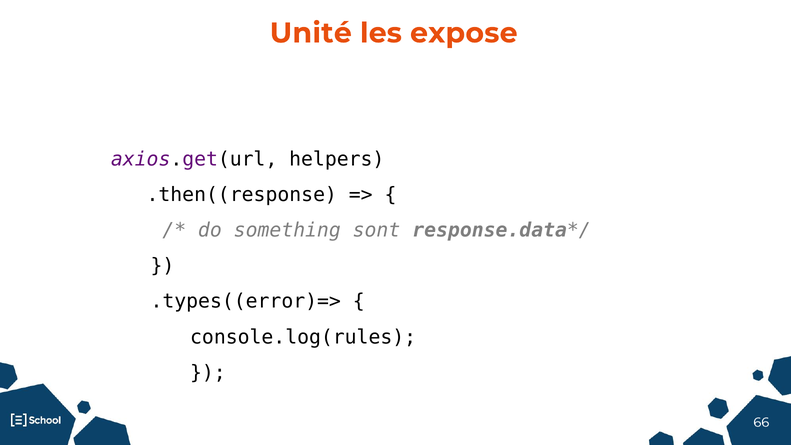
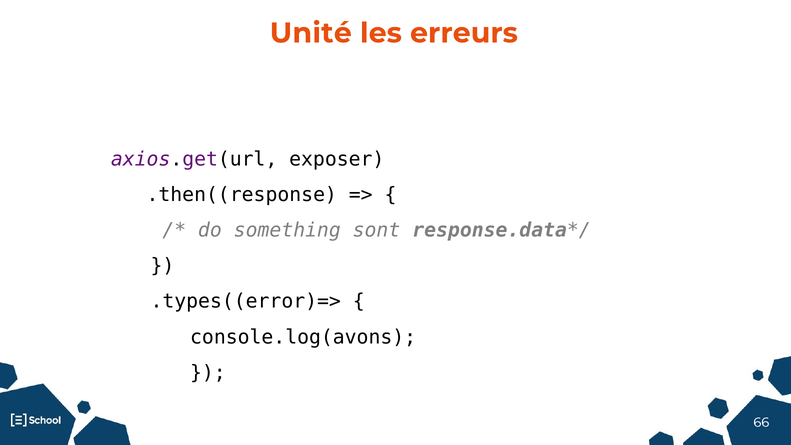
expose: expose -> erreurs (464, 33)
helpers: helpers -> exposer (337, 159)
console.log(rules: console.log(rules -> console.log(avons (303, 337)
